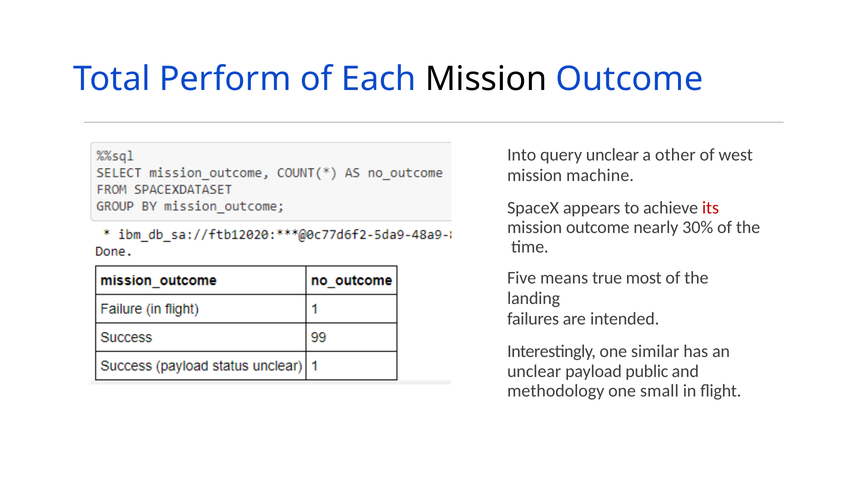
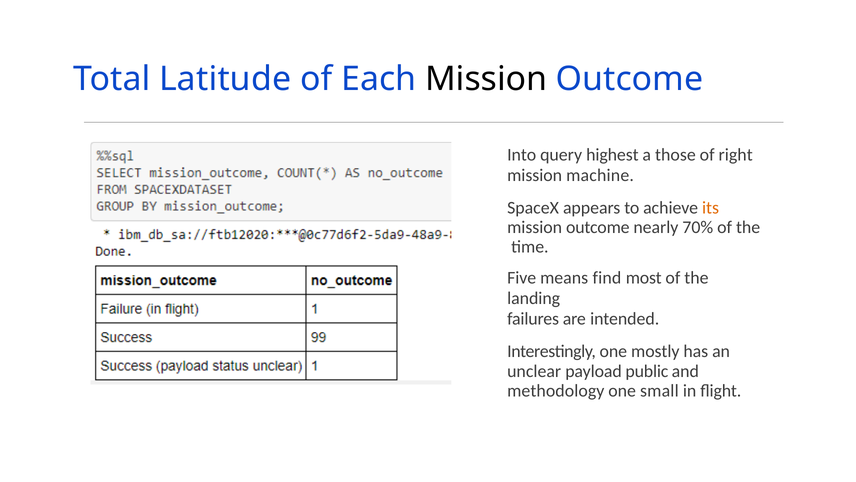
Perform: Perform -> Latitude (225, 79)
query unclear: unclear -> highest (612, 155)
other: other -> those (675, 155)
west: west -> right (736, 155)
its colour: red -> orange (711, 208)
30%: 30% -> 70% (698, 227)
true: true -> find (607, 278)
similar: similar -> mostly (655, 351)
